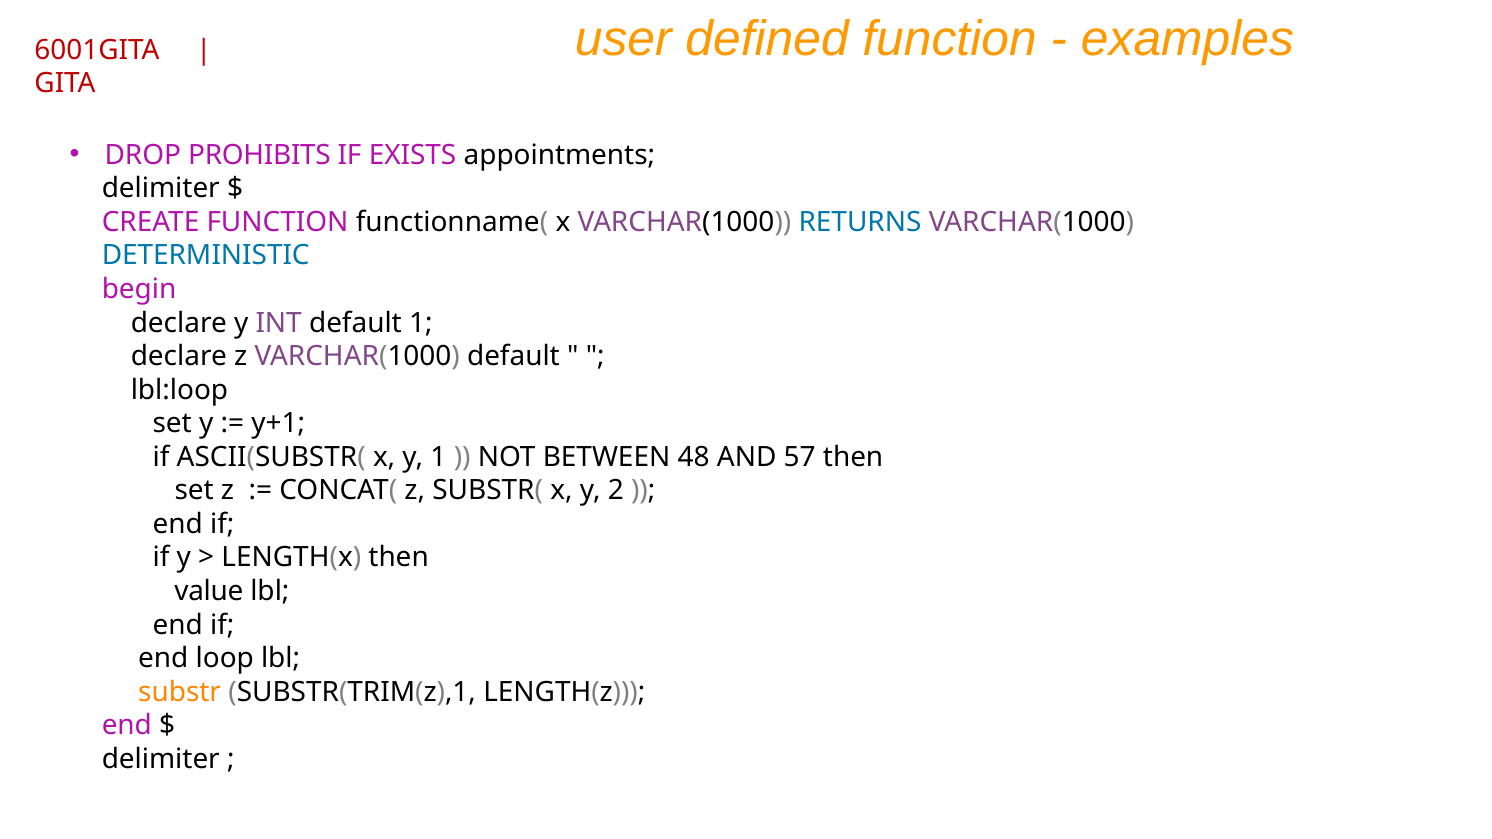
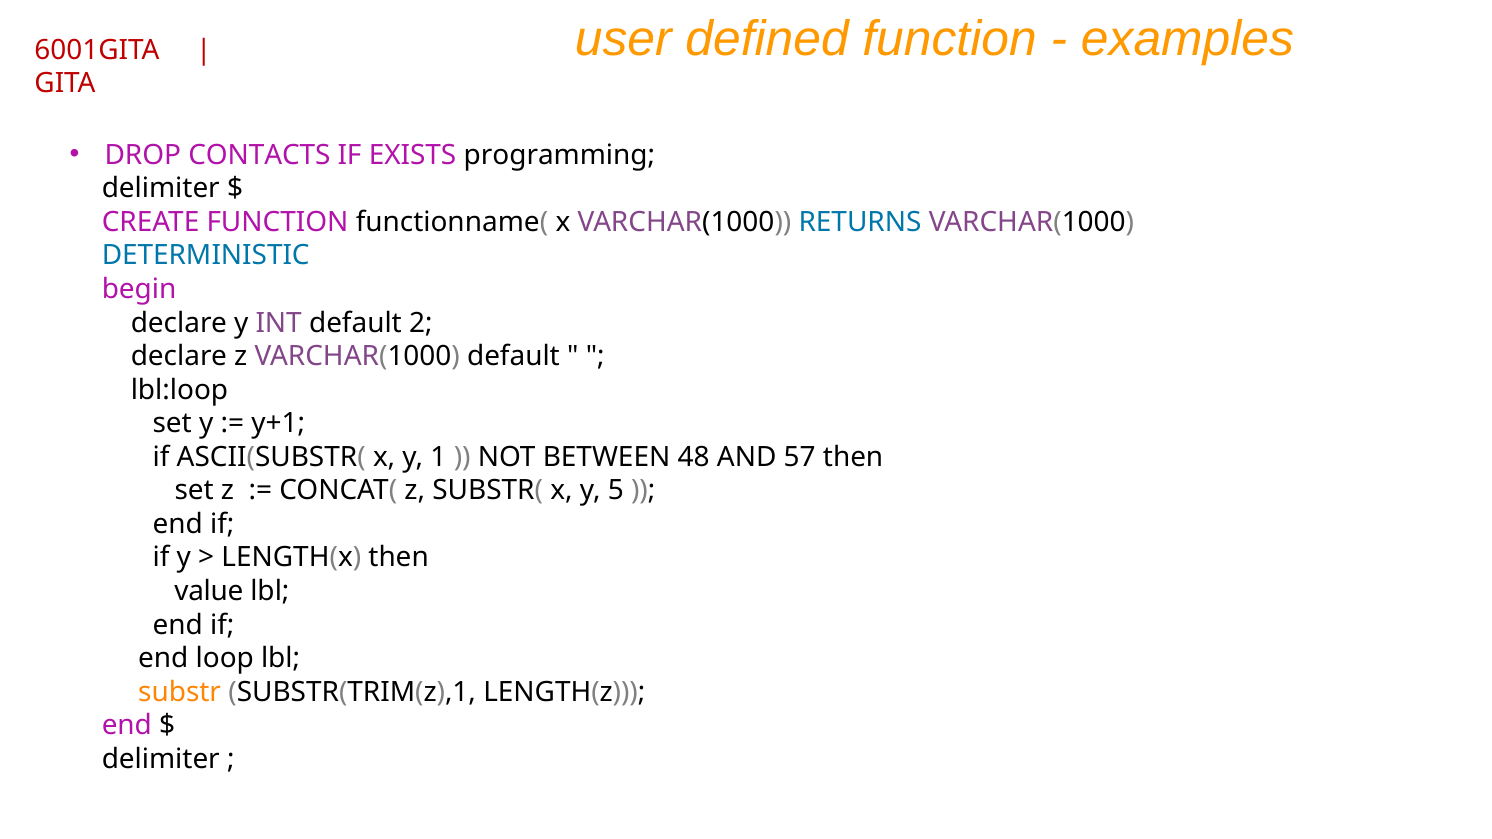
PROHIBITS: PROHIBITS -> CONTACTS (259, 155)
appointments: appointments -> programming (559, 155)
default 1: 1 -> 2 (421, 323)
2: 2 -> 5 (616, 491)
